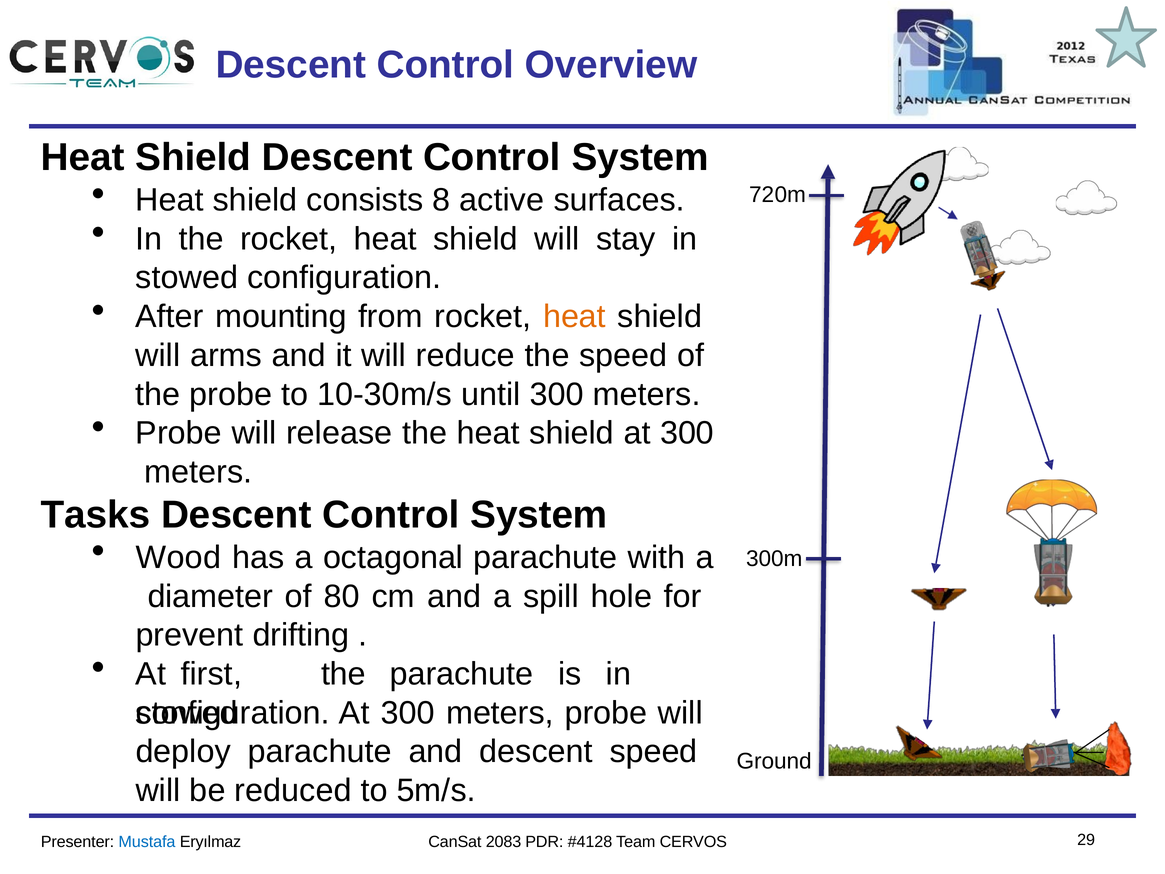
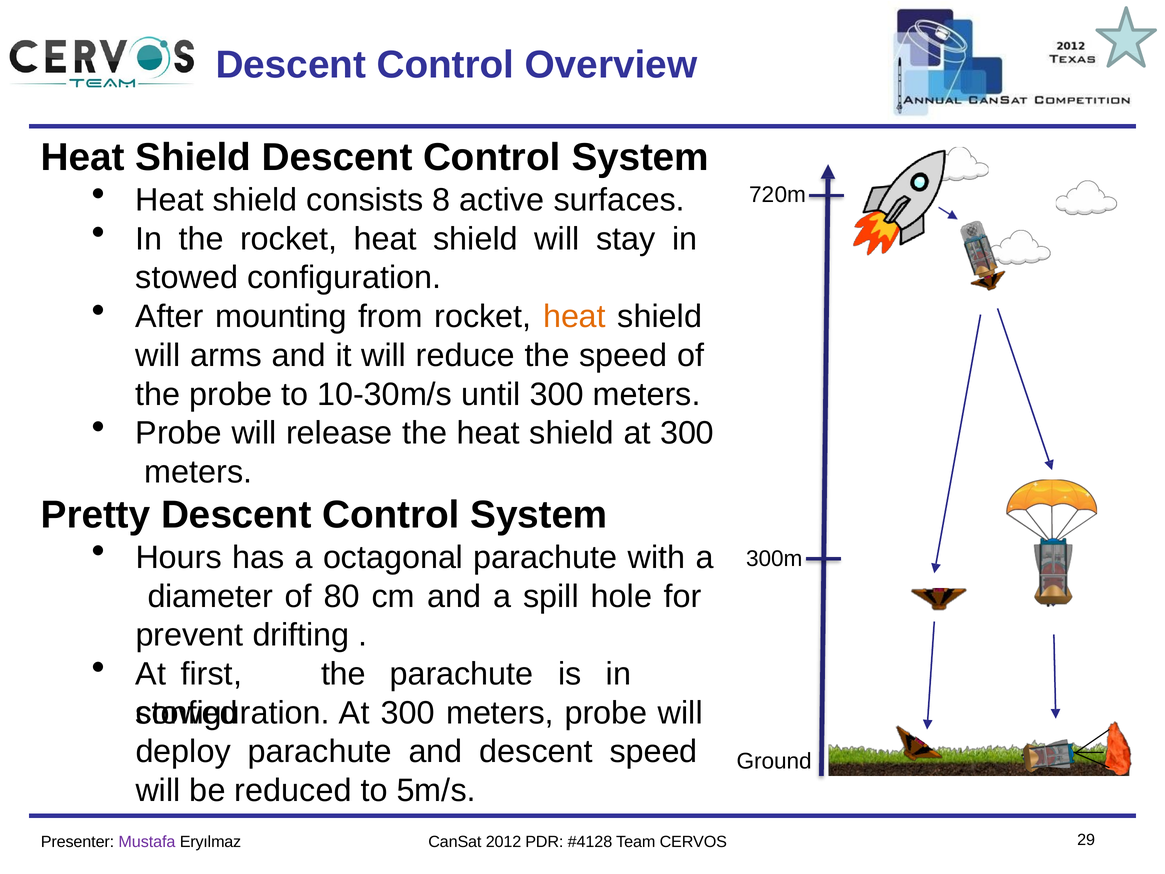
Tasks: Tasks -> Pretty (96, 515)
Wood: Wood -> Hours (179, 557)
Mustafa colour: blue -> purple (147, 842)
2083: 2083 -> 2012 (504, 842)
